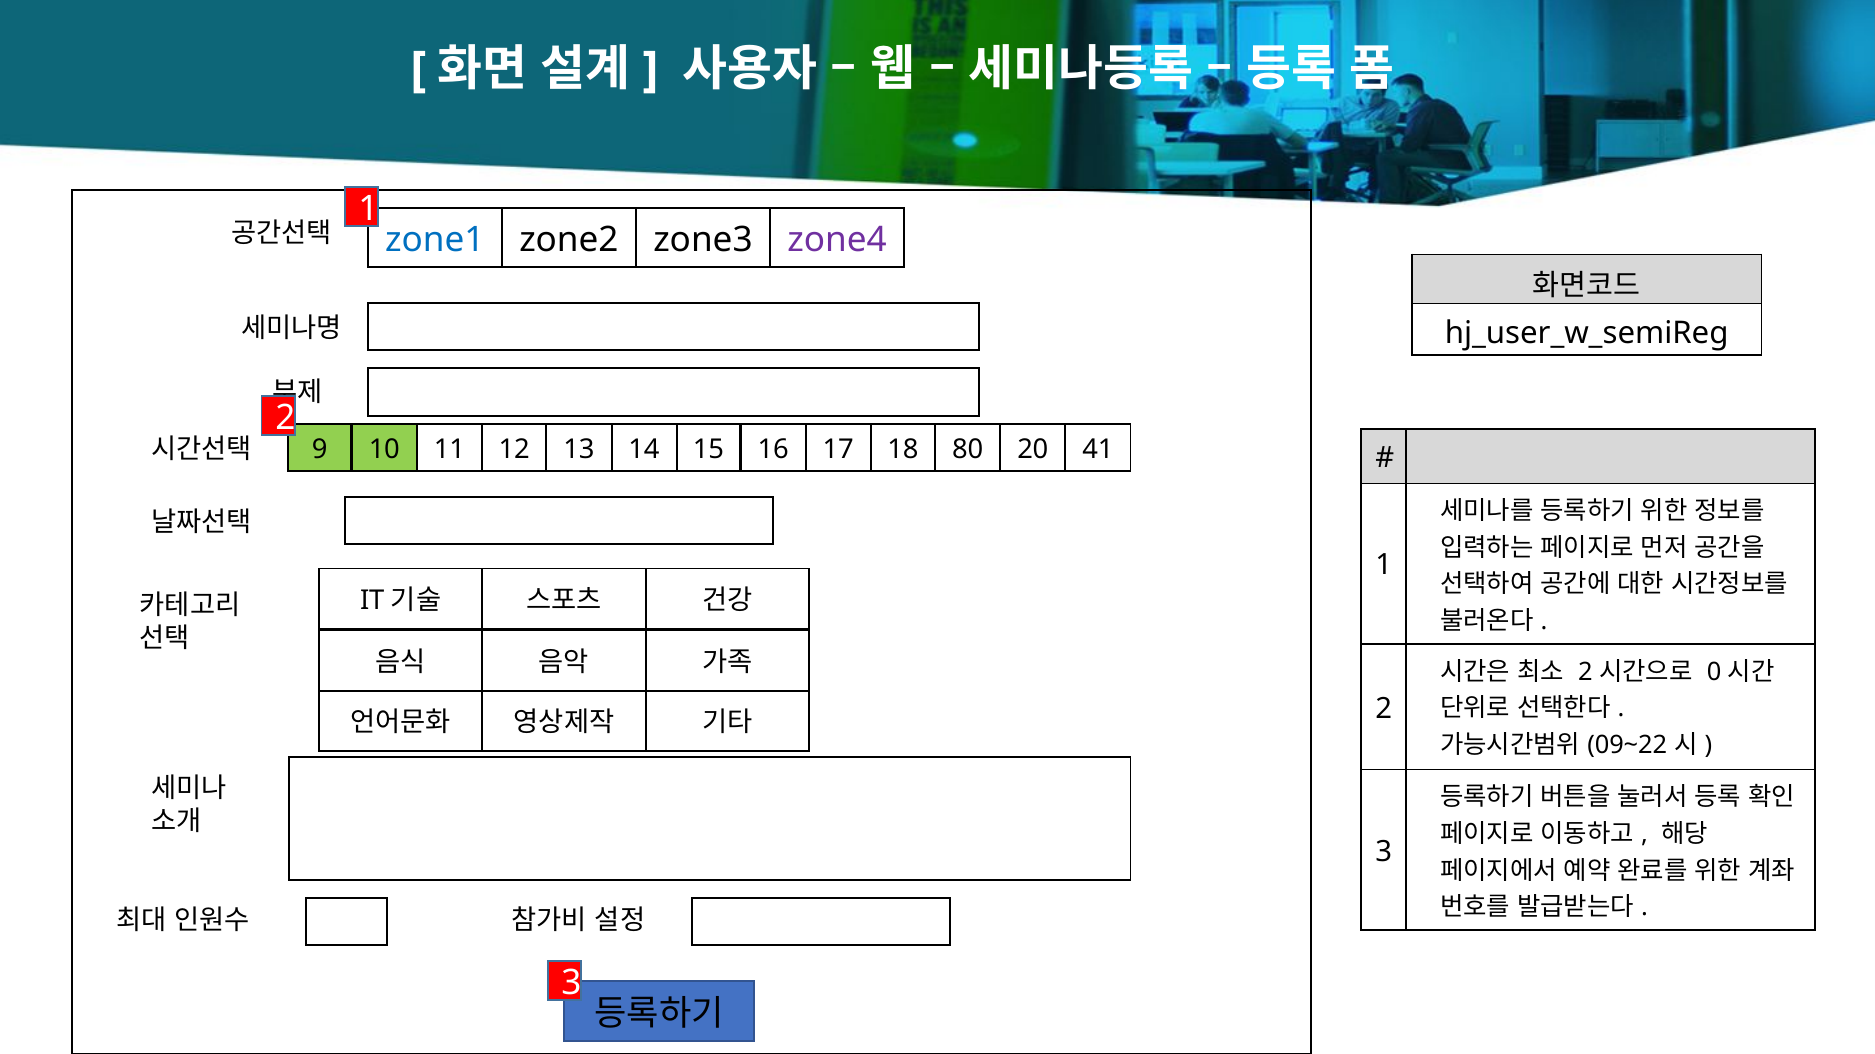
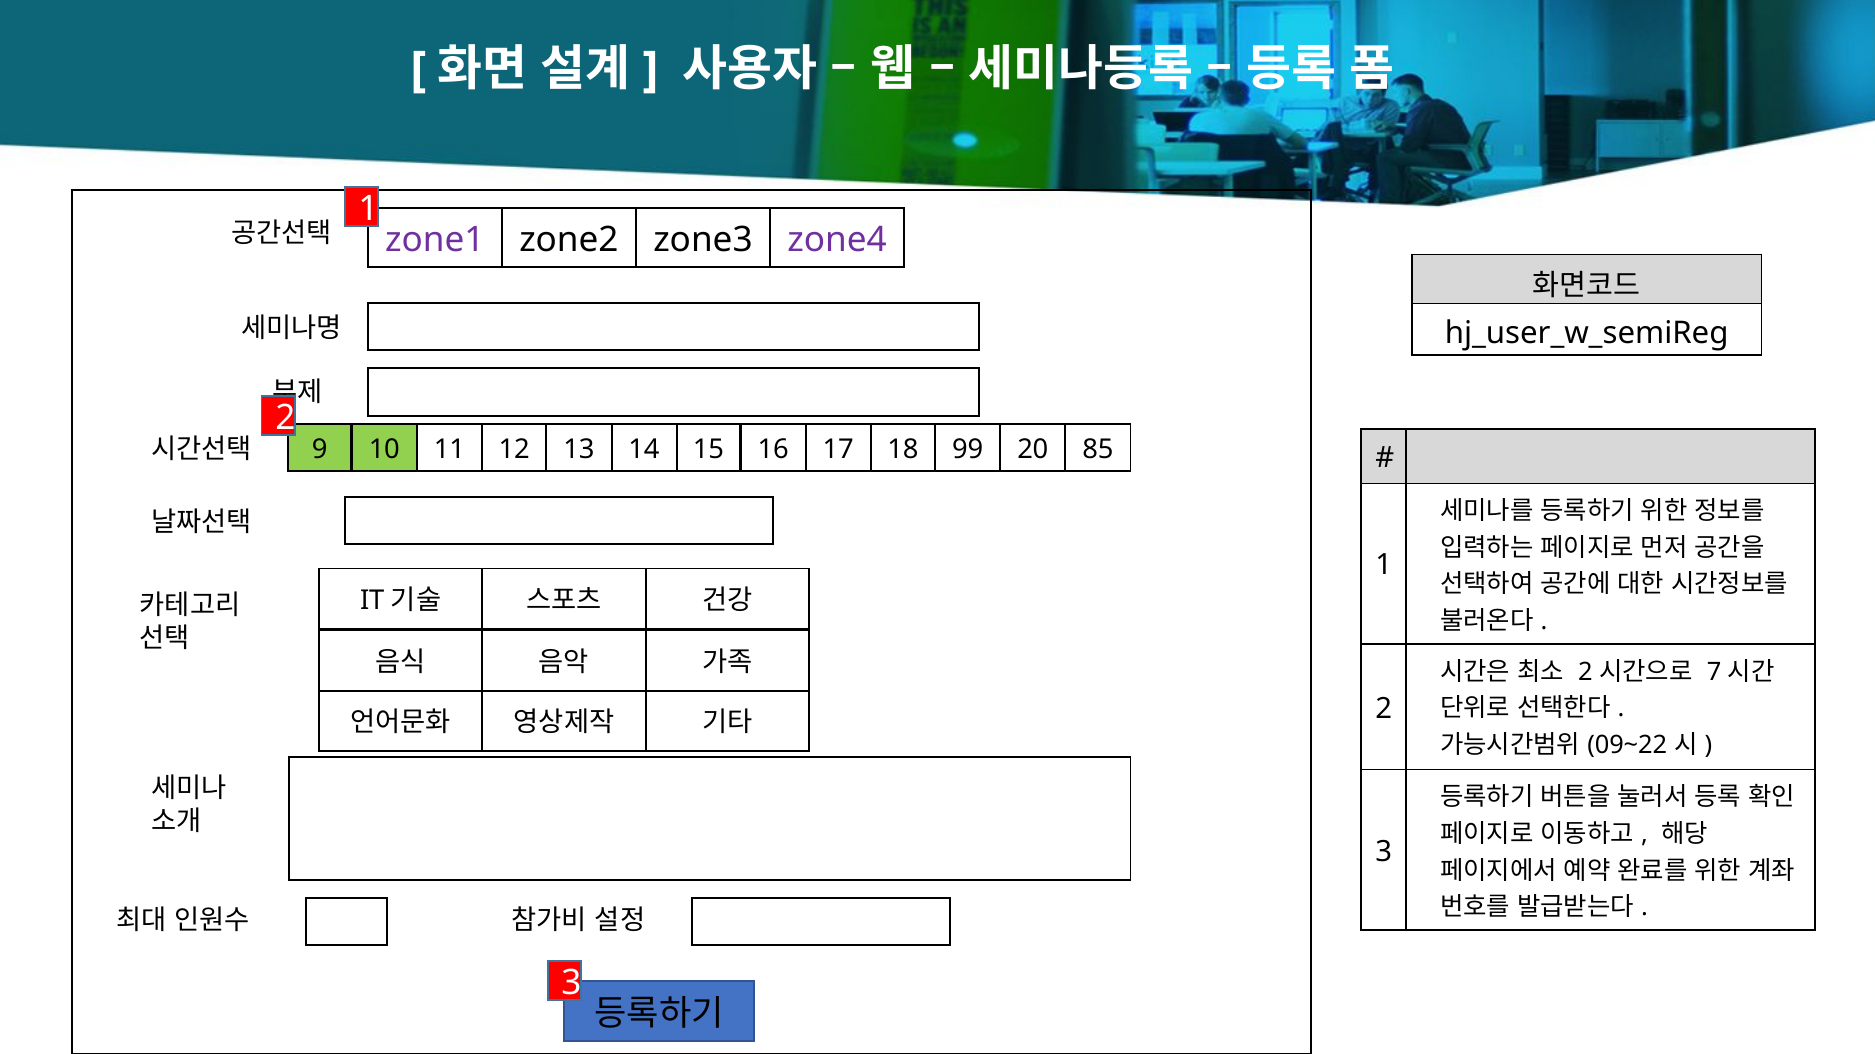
zone1 colour: blue -> purple (435, 240)
80: 80 -> 99 (968, 450)
41: 41 -> 85 (1098, 450)
0: 0 -> 7 (1714, 672)
